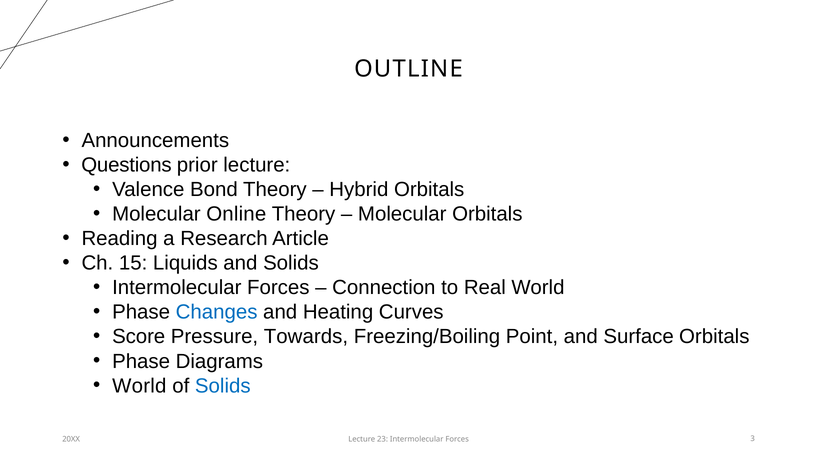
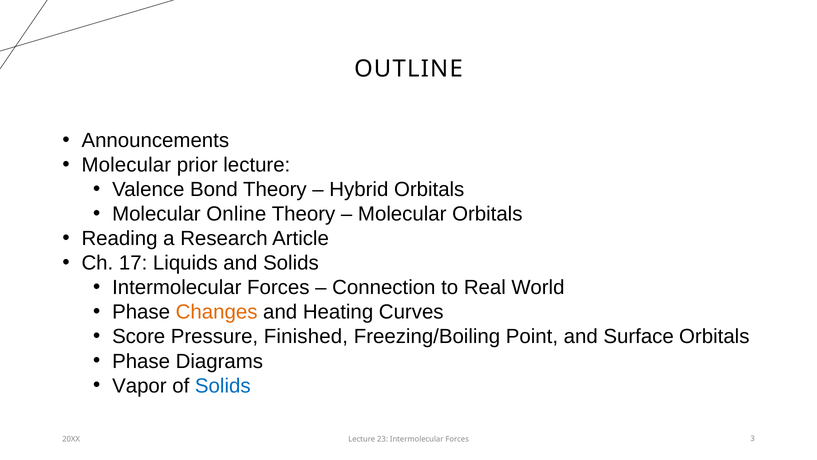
Questions: Questions -> Molecular (126, 165)
15: 15 -> 17 (133, 263)
Changes colour: blue -> orange (217, 312)
Towards: Towards -> Finished (306, 336)
World: World -> Vapor (139, 385)
